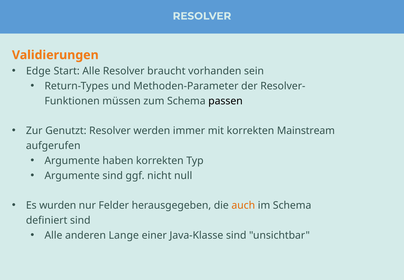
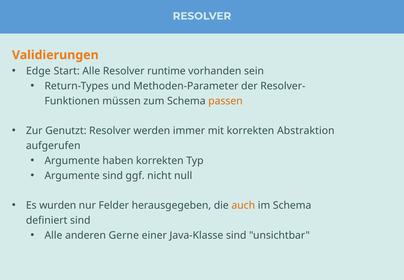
braucht: braucht -> runtime (166, 71)
passen colour: black -> orange (225, 101)
Mainstream: Mainstream -> Abstraktion (306, 131)
Lange: Lange -> Gerne (124, 235)
